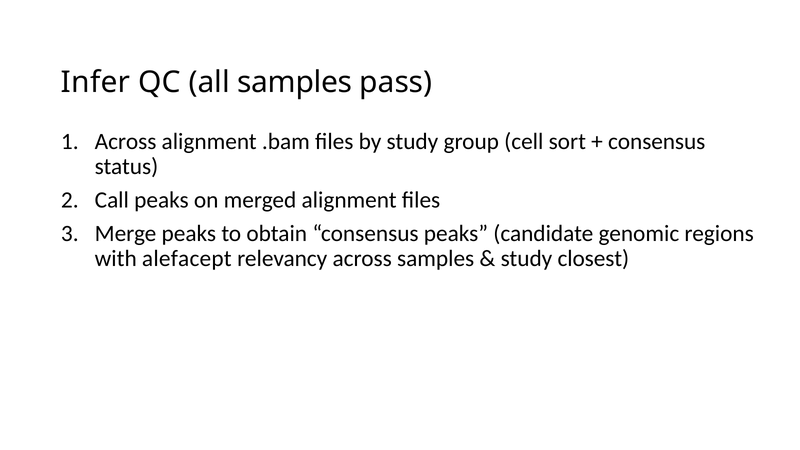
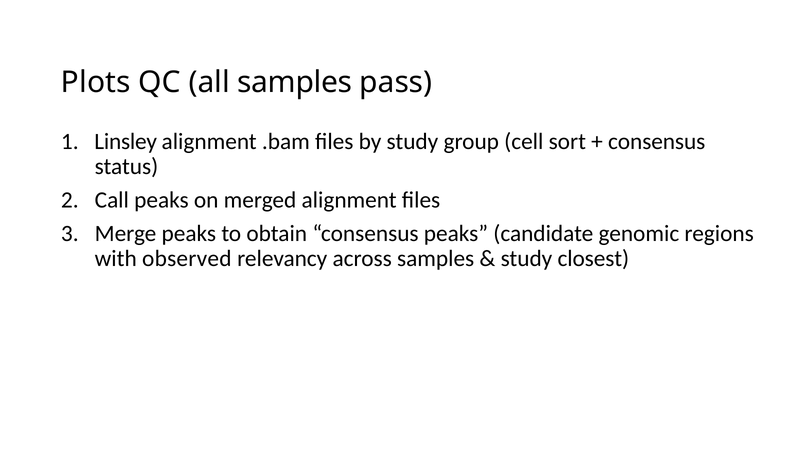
Infer: Infer -> Plots (96, 82)
Across: Across -> Linsley (126, 141)
alefacept: alefacept -> observed (187, 259)
